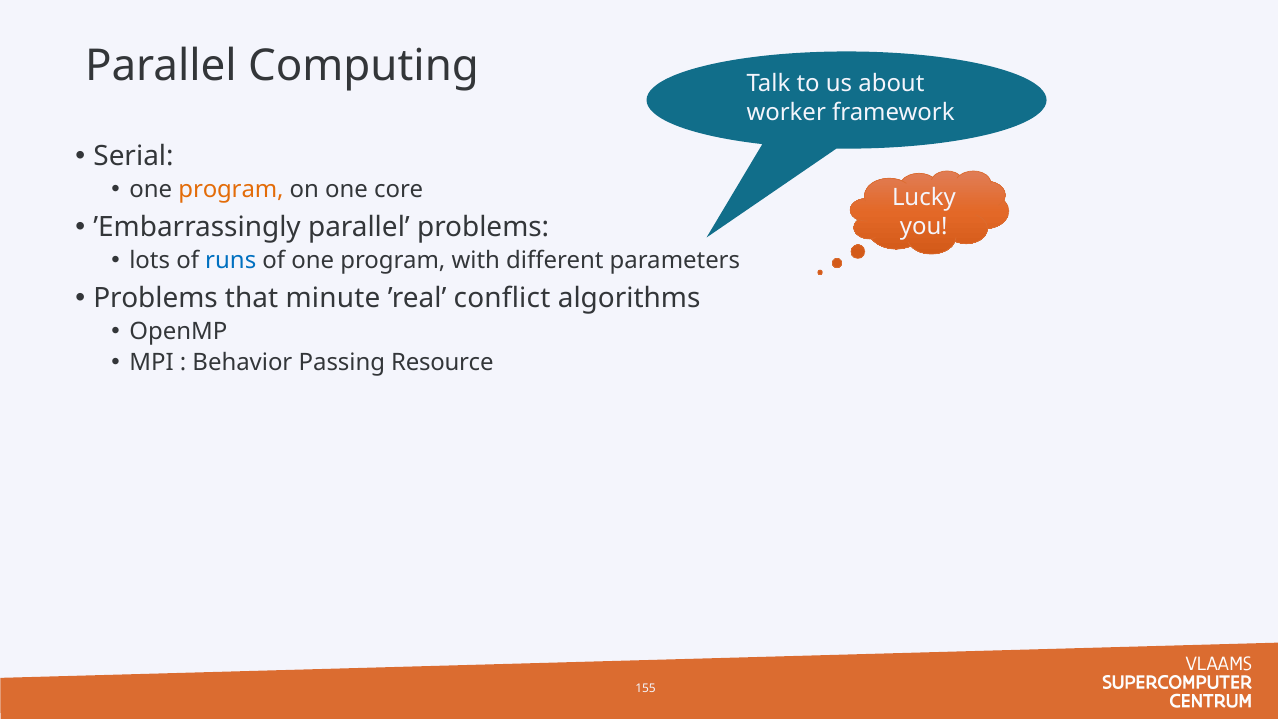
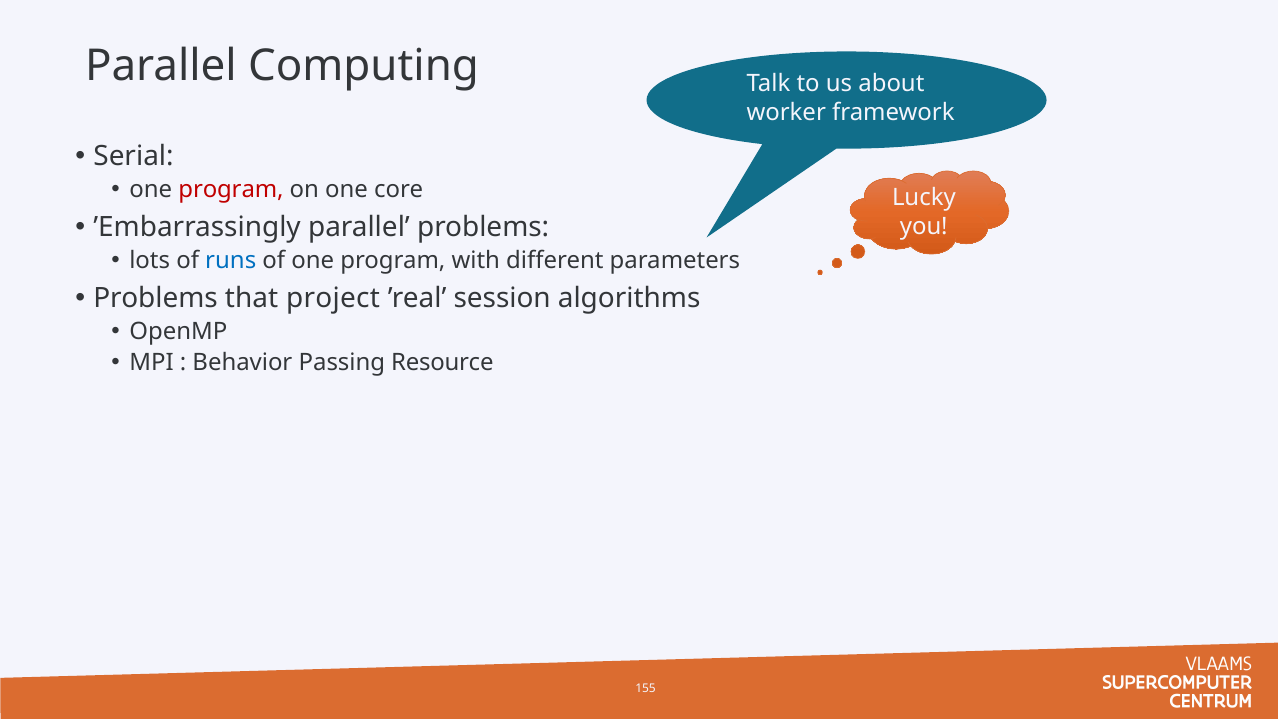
program colour: orange -> red (231, 189)
minute: minute -> project (333, 299)
conflict: conflict -> session (502, 299)
